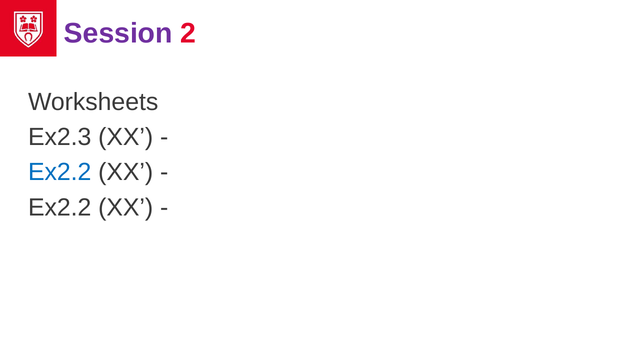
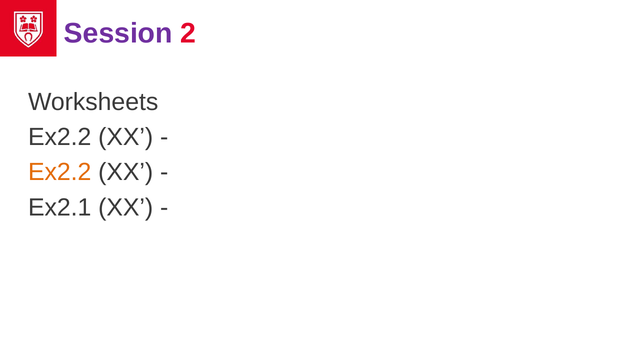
Ex2.3: Ex2.3 -> Ex2.2 (60, 137)
Ex2.2 colour: blue -> orange (60, 172)
Ex2.2: Ex2.2 -> Ex2.1 (60, 207)
